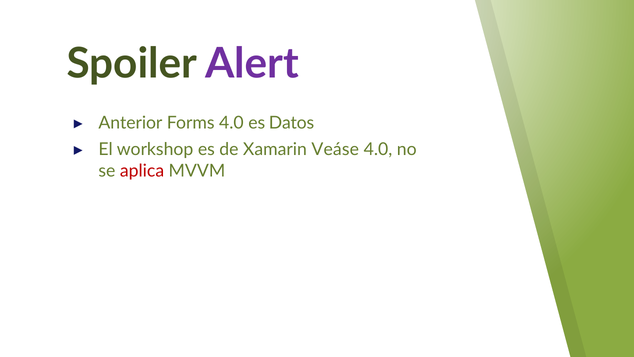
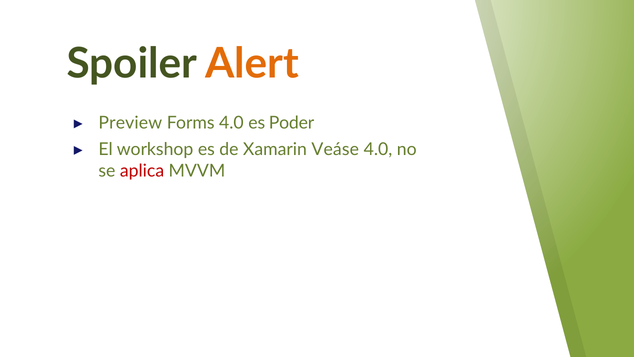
Alert colour: purple -> orange (252, 64)
Anterior: Anterior -> Preview (130, 123)
Datos: Datos -> Poder (291, 123)
